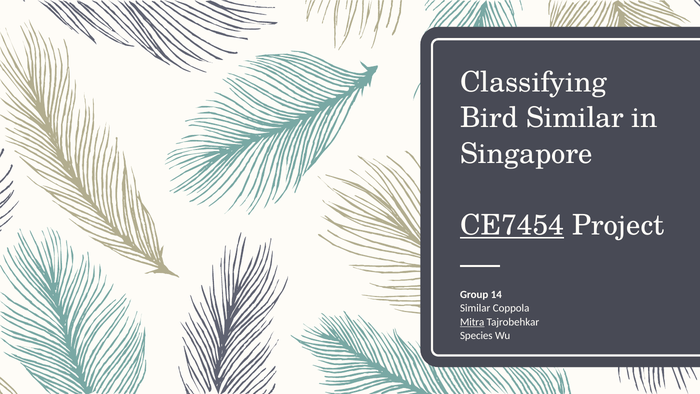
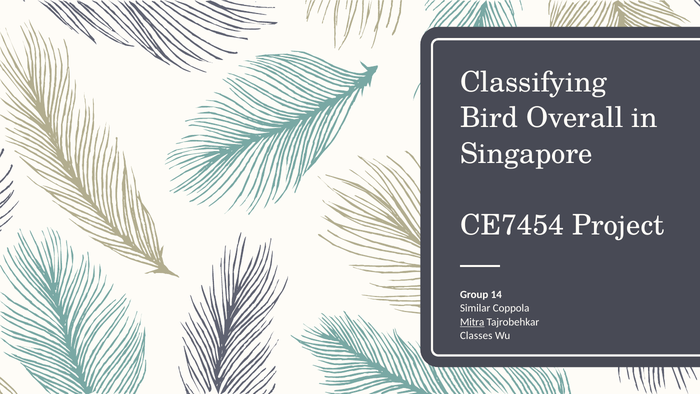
Bird Similar: Similar -> Overall (575, 118)
CE7454 underline: present -> none (512, 225)
Species: Species -> Classes (476, 335)
